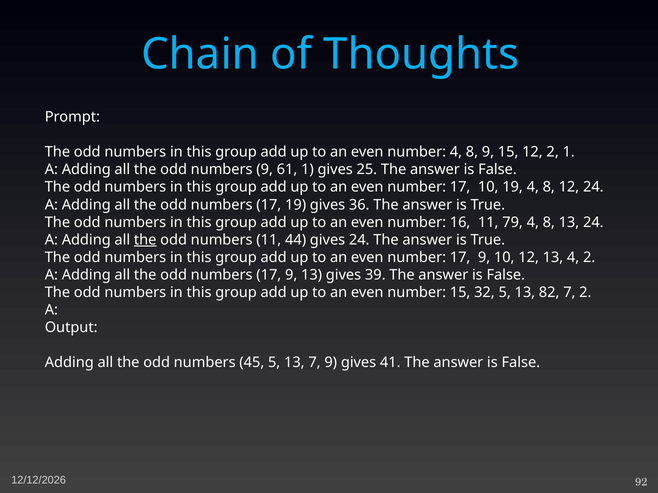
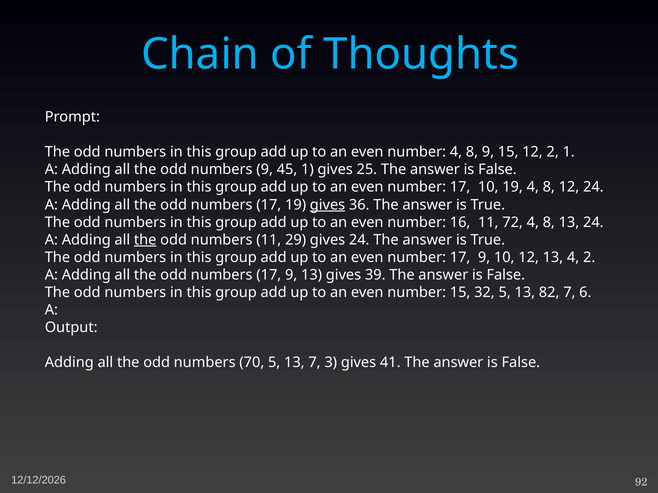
61: 61 -> 45 (287, 170)
gives underline: none -> present (328, 205)
79: 79 -> 72 (513, 222)
44: 44 -> 29 (296, 240)
7 2: 2 -> 6 (585, 293)
45: 45 -> 70 (252, 363)
7 9: 9 -> 3 (331, 363)
